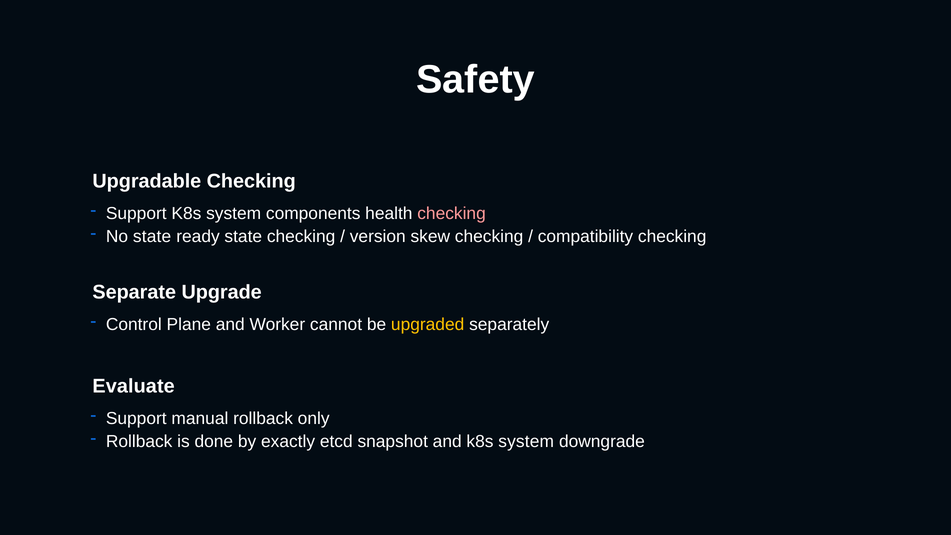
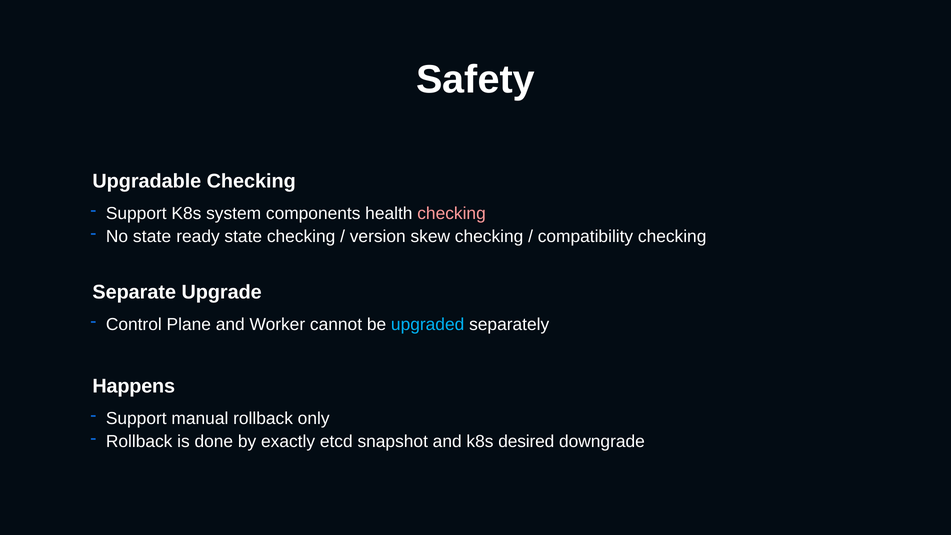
upgraded colour: yellow -> light blue (428, 325)
Evaluate: Evaluate -> Happens (134, 386)
and k8s system: system -> desired (526, 441)
